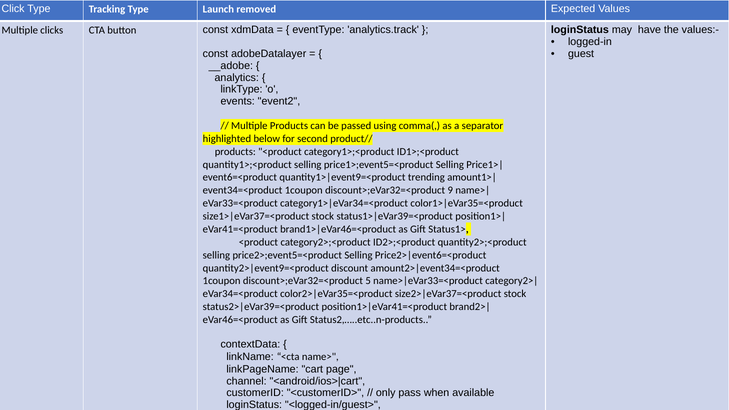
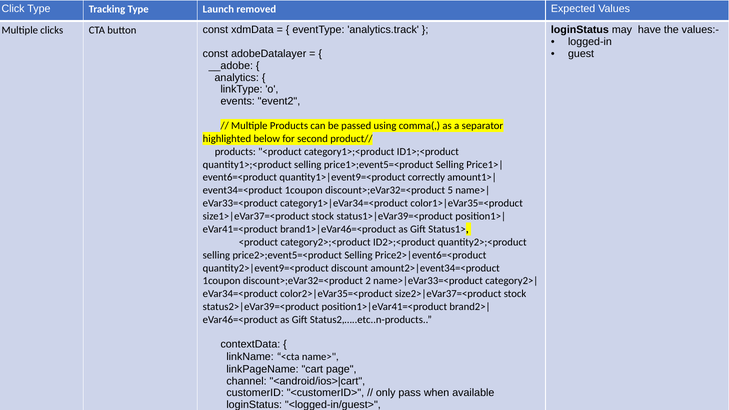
trending: trending -> correctly (426, 177)
9: 9 -> 5 (450, 190)
5: 5 -> 2 (368, 281)
